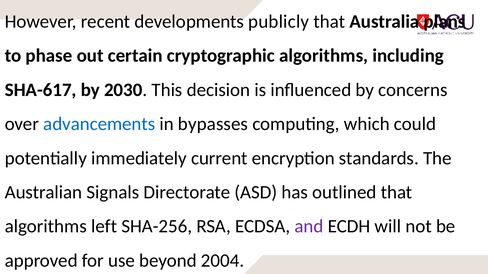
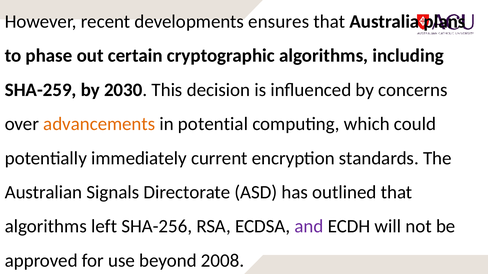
publicly: publicly -> ensures (279, 22)
SHA-617: SHA-617 -> SHA-259 (41, 90)
advancements colour: blue -> orange (99, 124)
bypasses: bypasses -> potential (213, 124)
2004: 2004 -> 2008 (223, 261)
